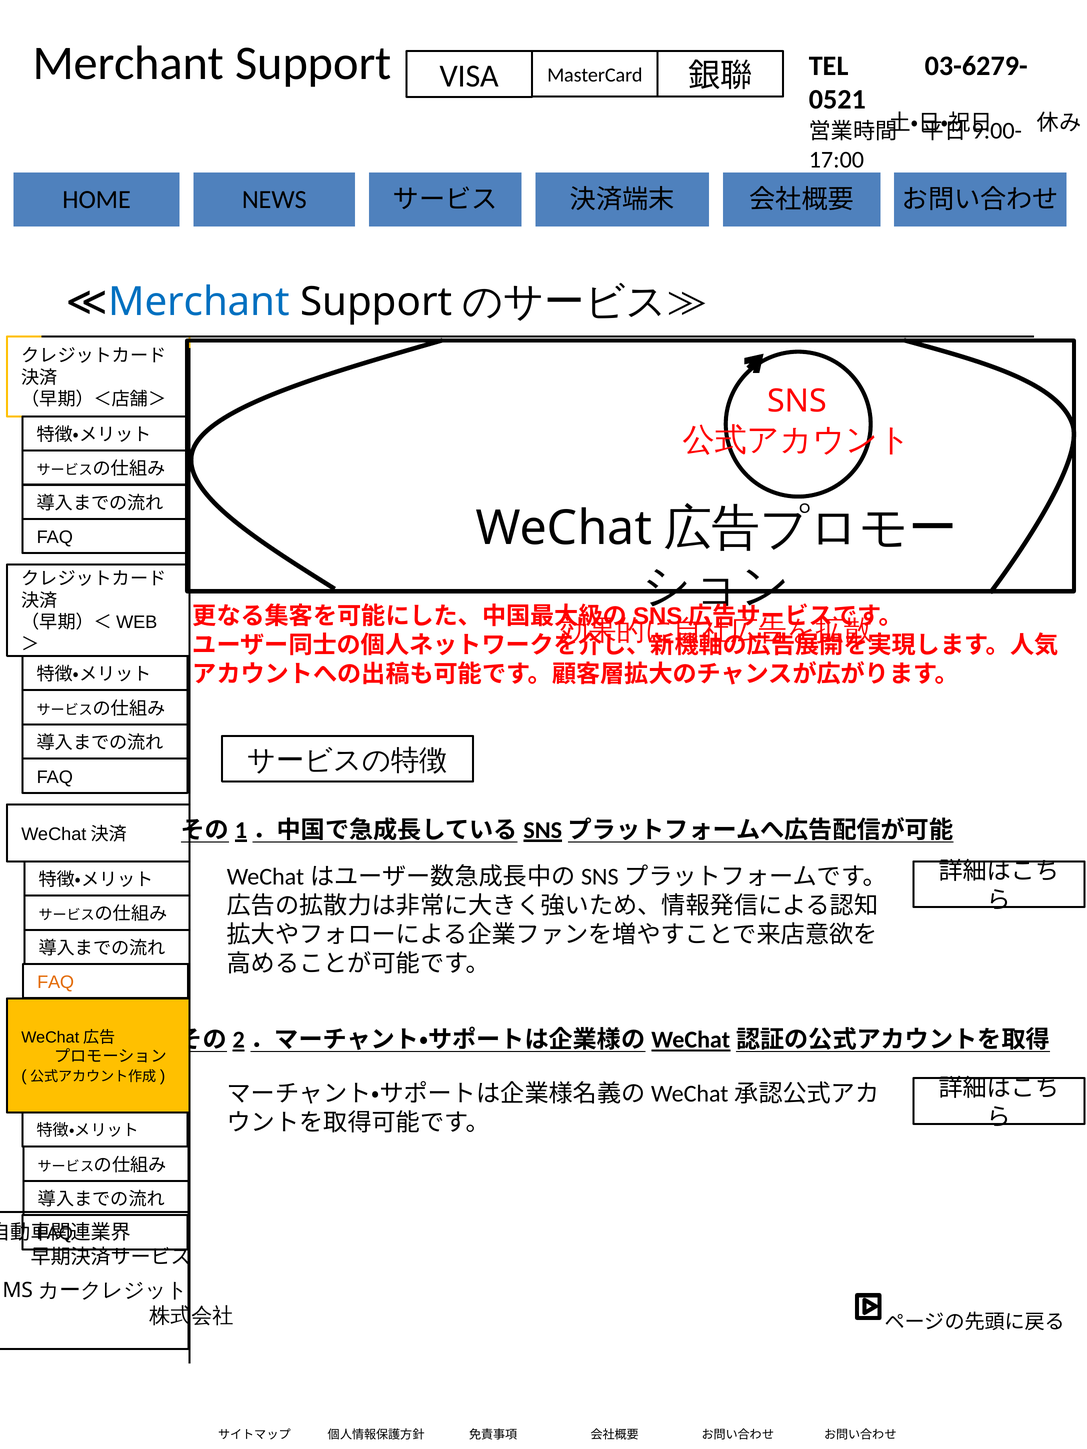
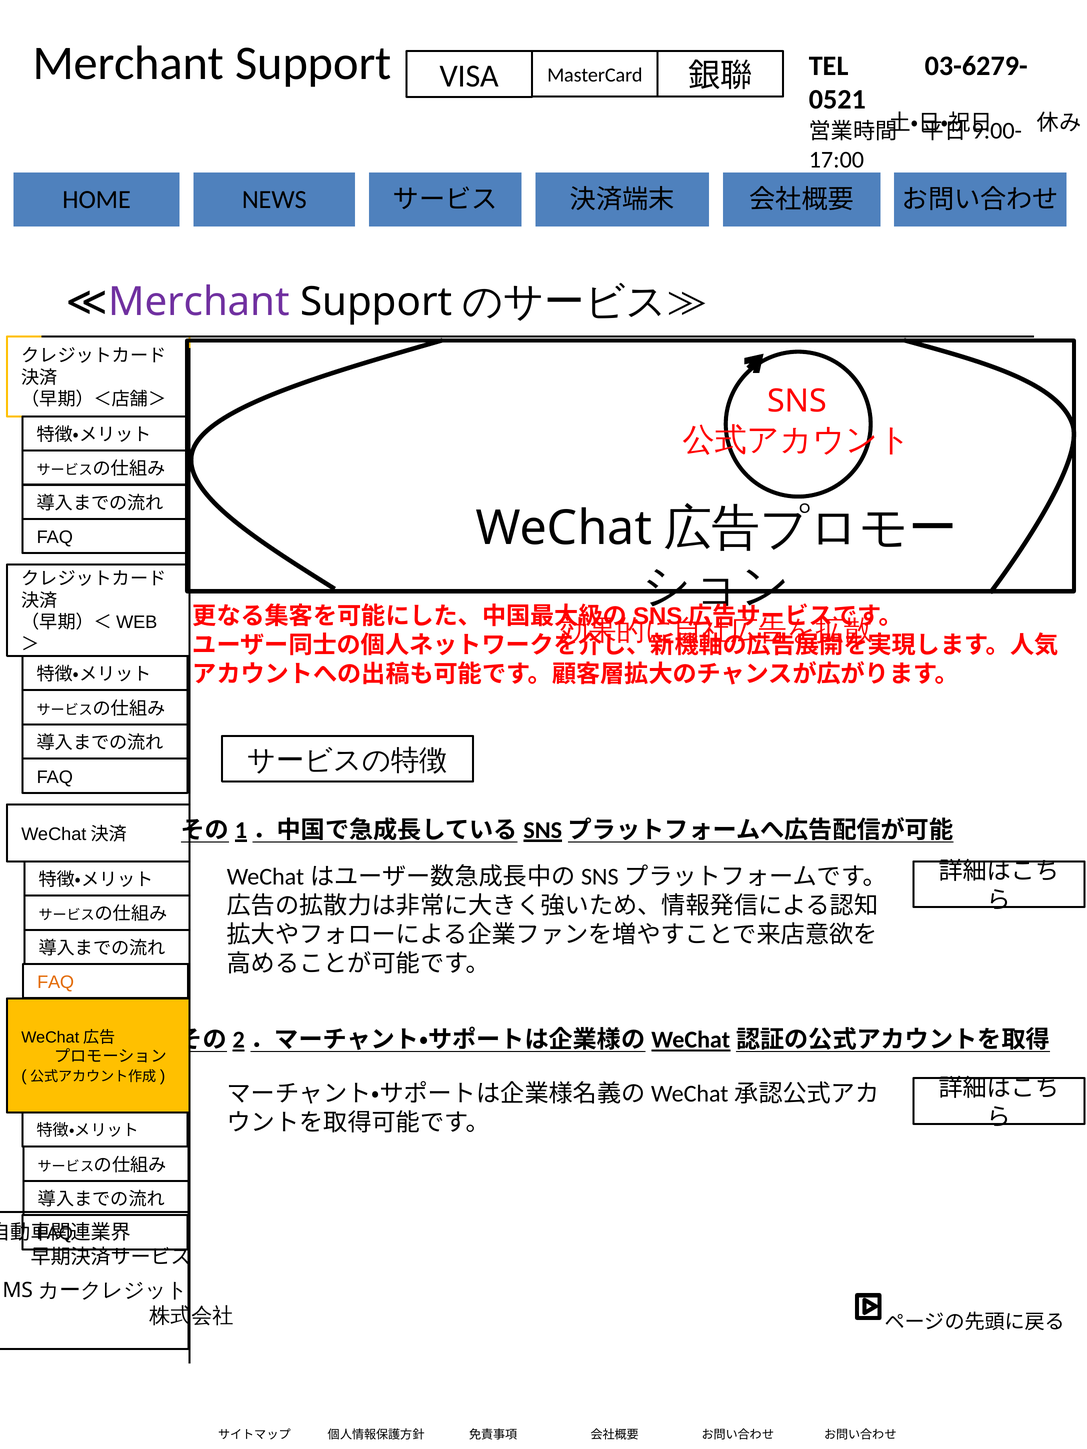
Merchant colour: blue -> purple (199, 302)
